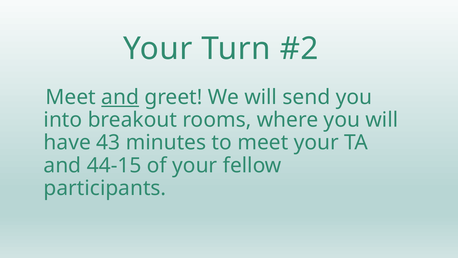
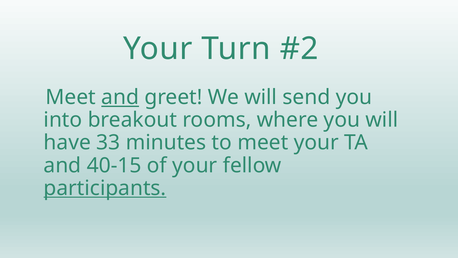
43: 43 -> 33 (108, 142)
44-15: 44-15 -> 40-15 (114, 165)
participants underline: none -> present (105, 188)
